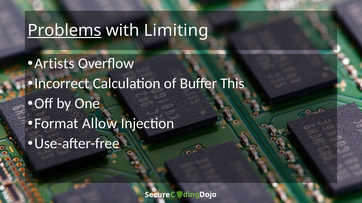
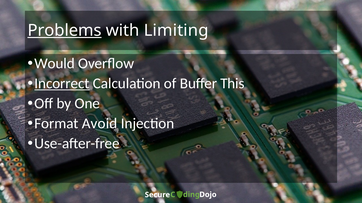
Artists: Artists -> Would (55, 64)
Incorrect underline: none -> present (62, 84)
Allow: Allow -> Avoid (100, 124)
